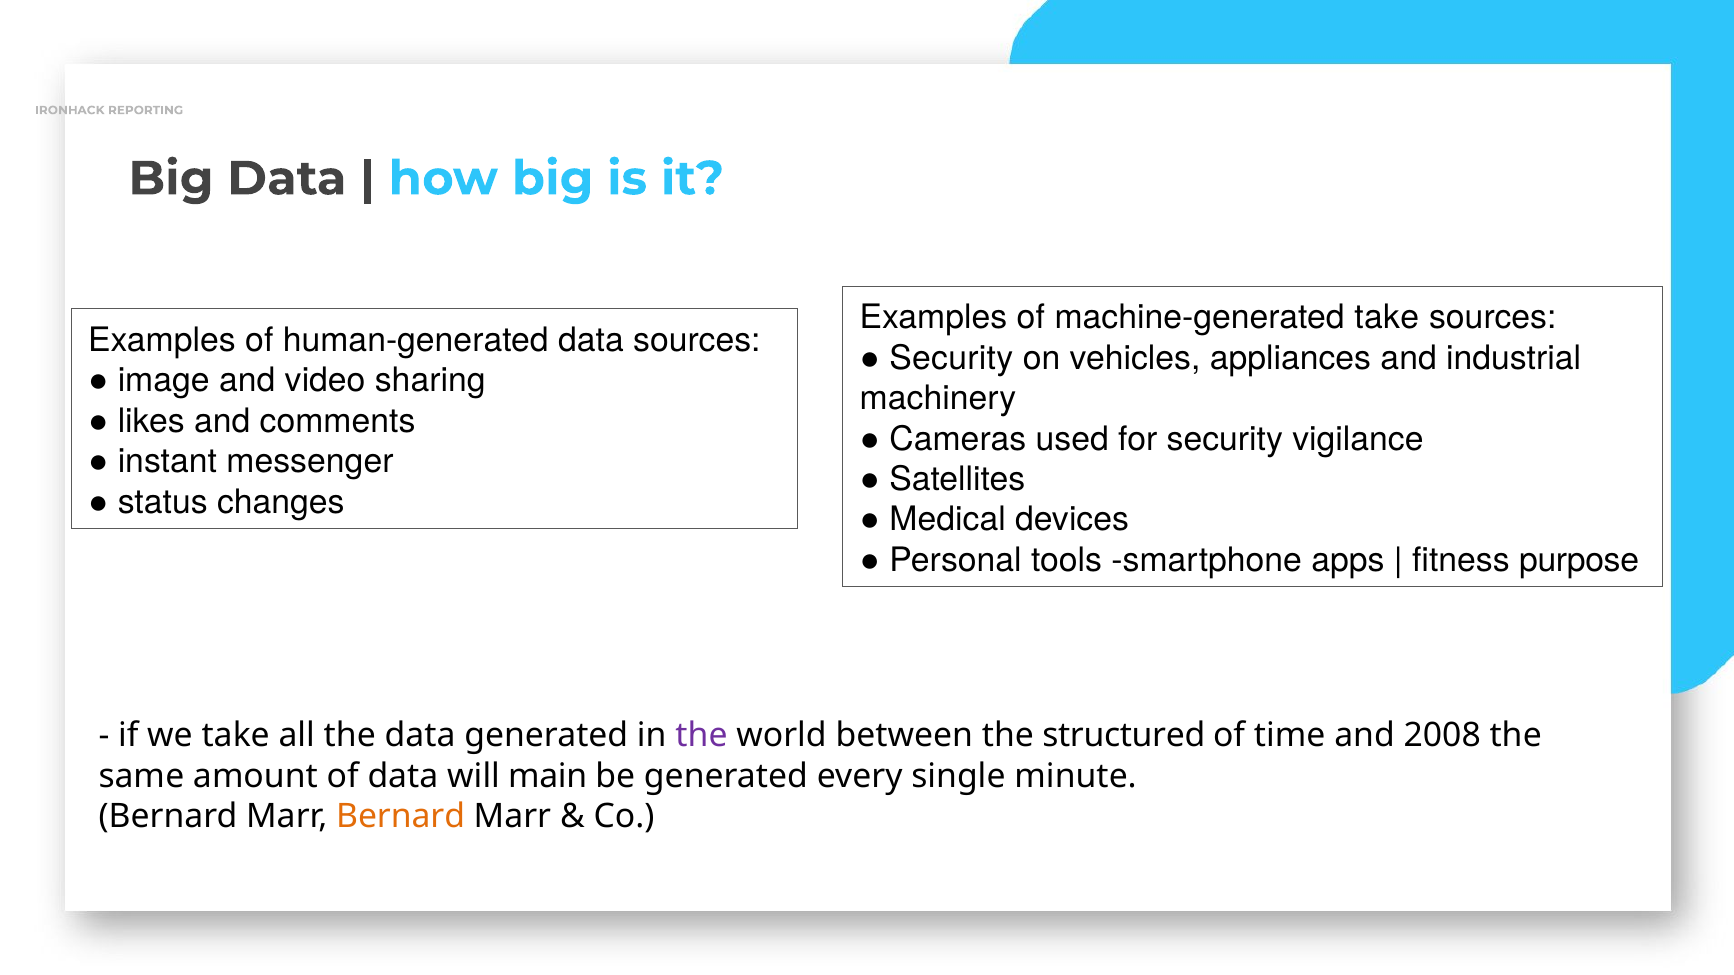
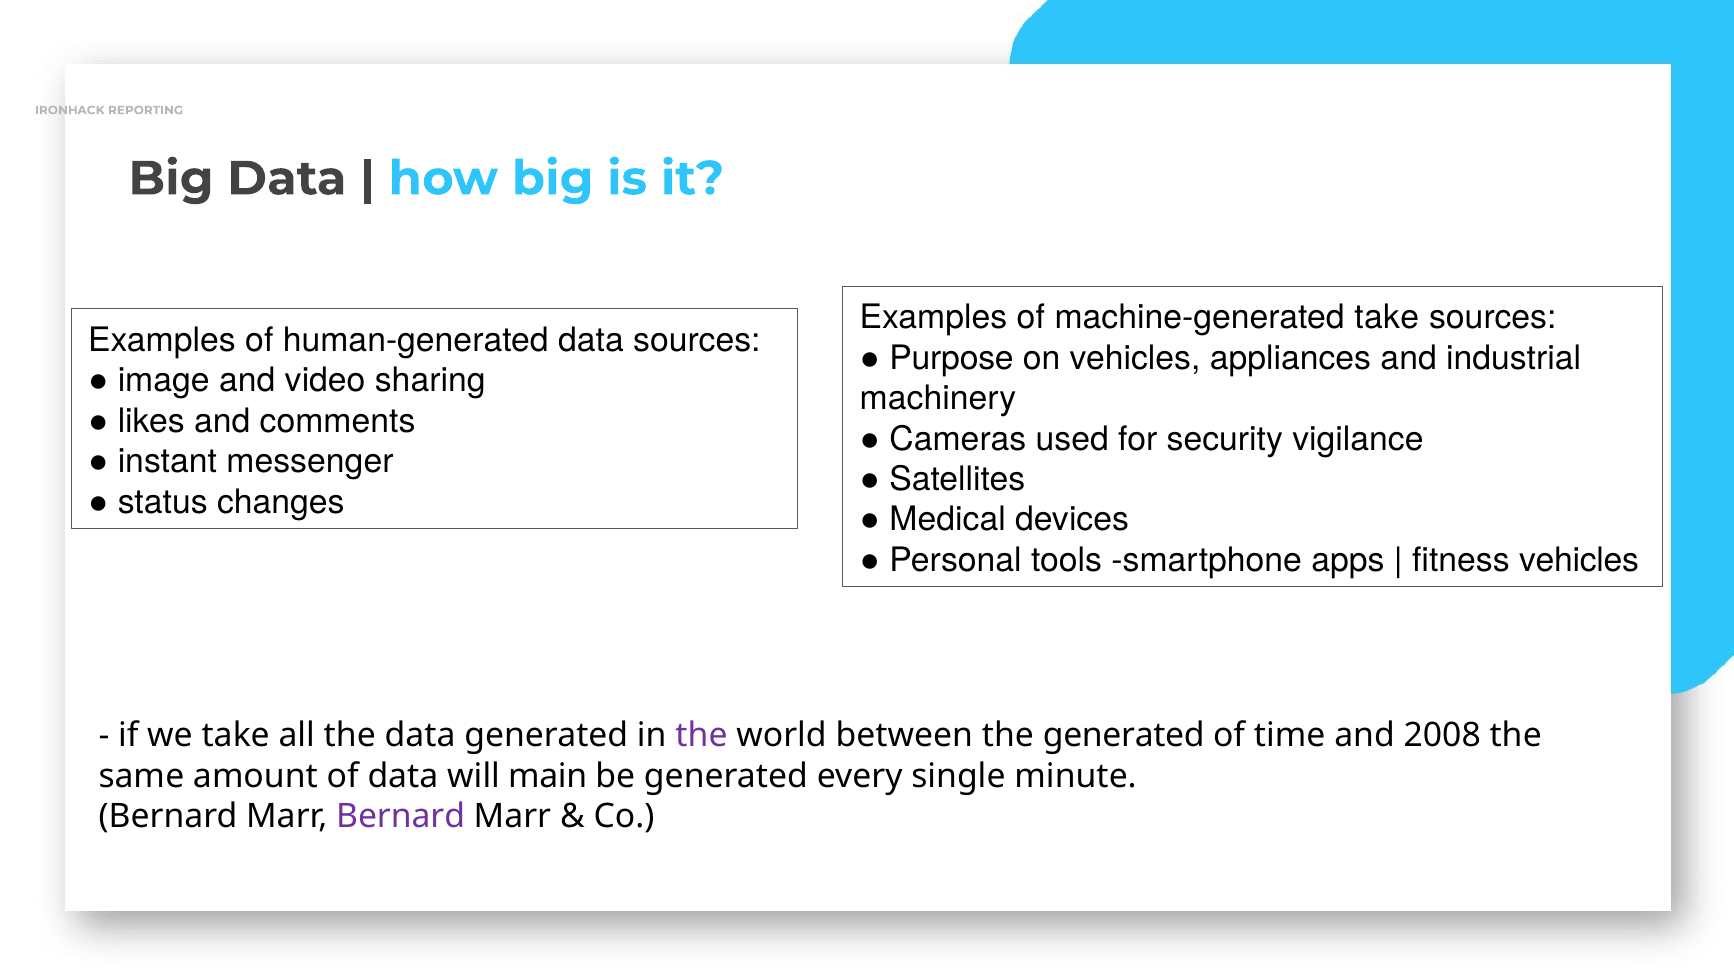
Security: Security -> Purpose (952, 358)
fitness purpose: purpose -> vehicles (1579, 561)
the structured: structured -> generated (1124, 736)
Bernard colour: orange -> purple (401, 817)
